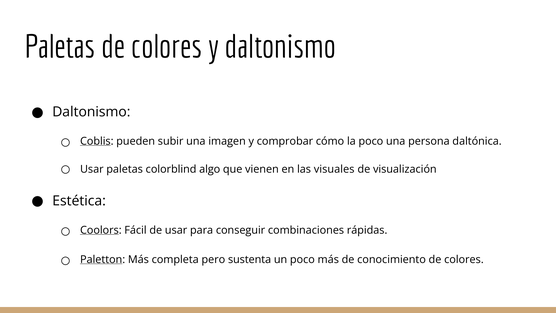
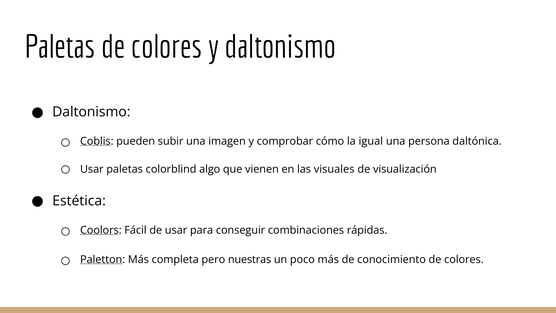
la poco: poco -> igual (371, 141)
sustenta: sustenta -> nuestras (250, 260)
